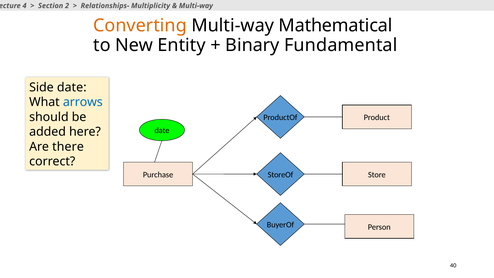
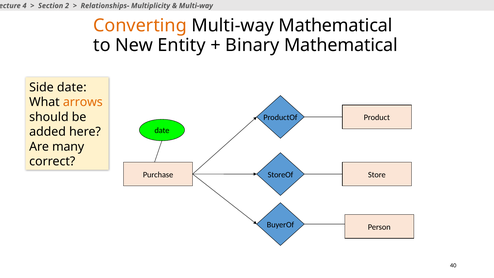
Binary Fundamental: Fundamental -> Mathematical (341, 45)
arrows colour: blue -> orange (83, 102)
there: there -> many (68, 147)
